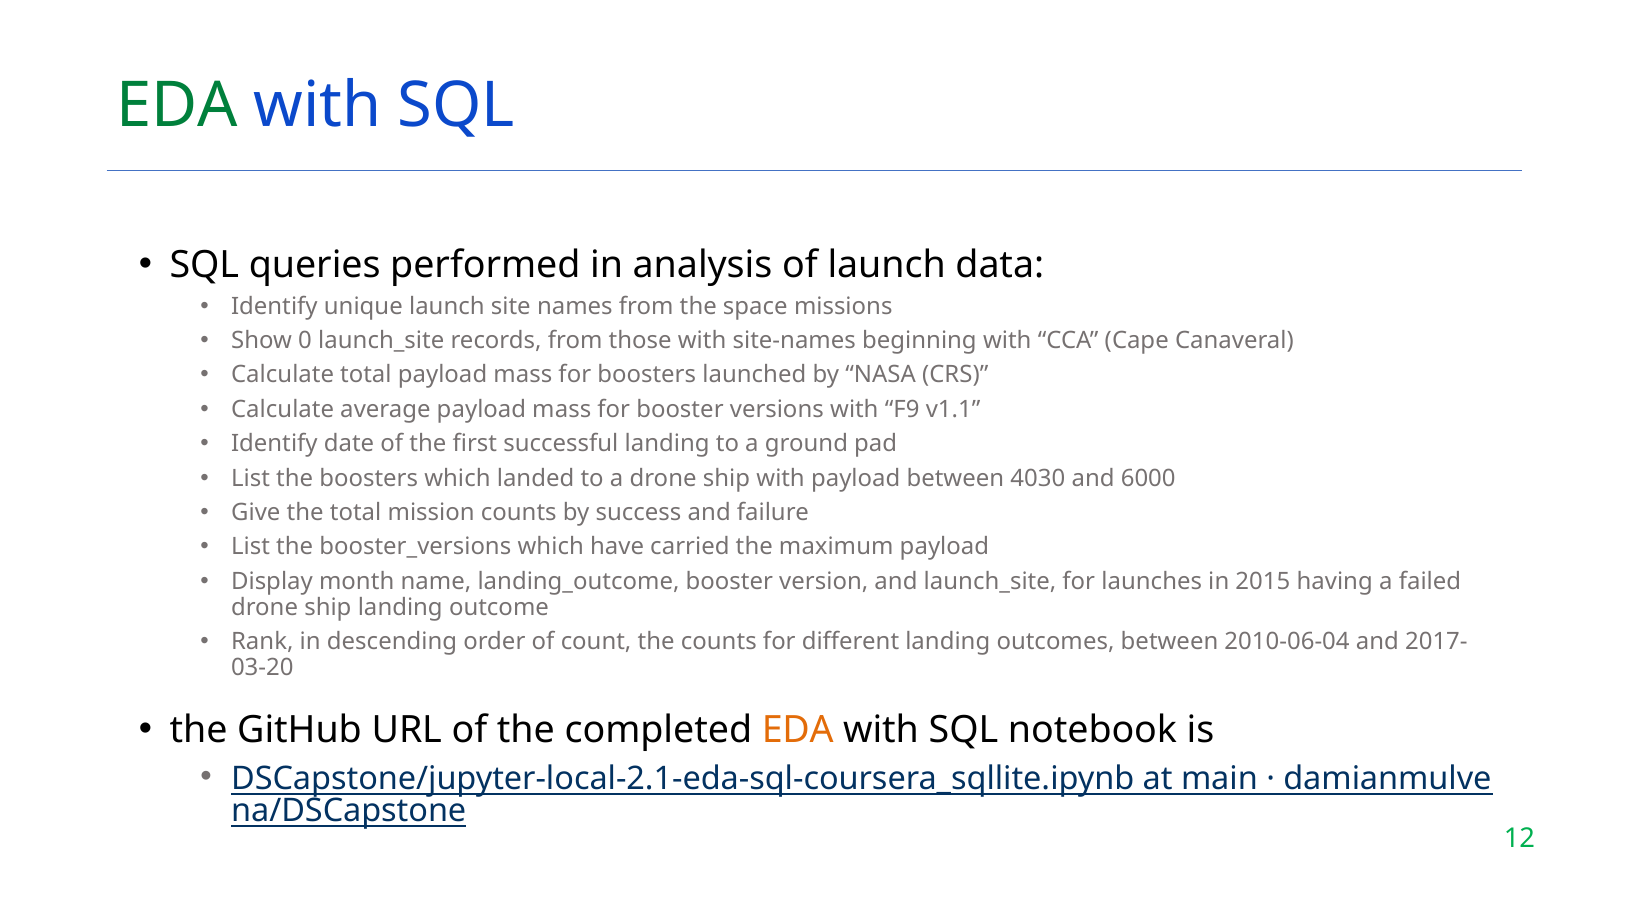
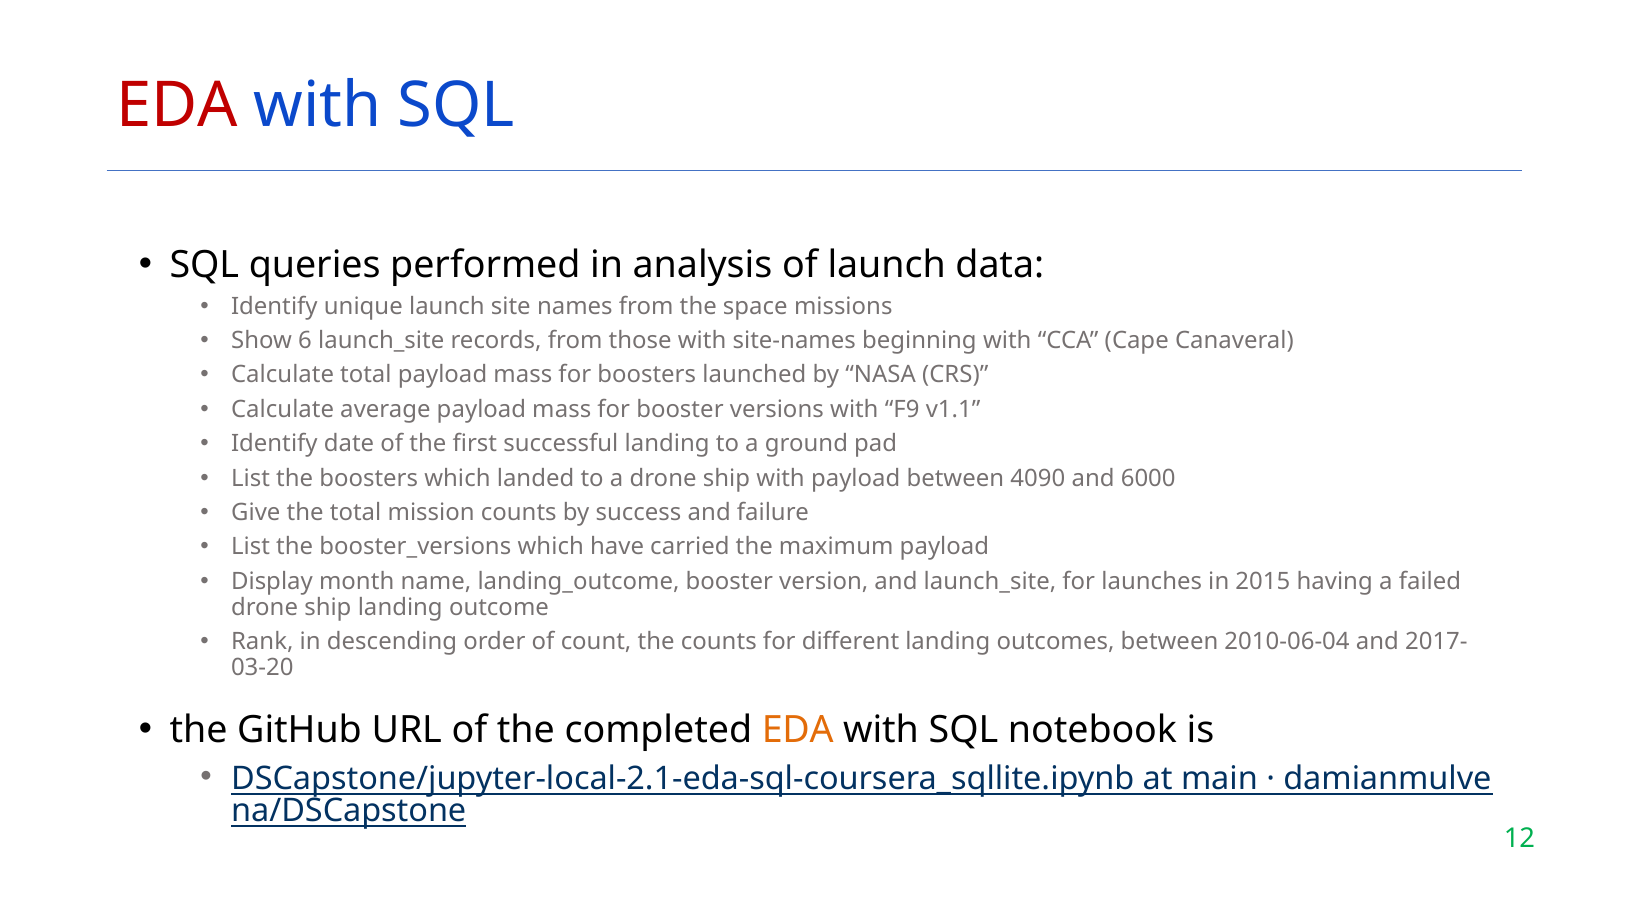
EDA colour: green -> red (177, 106)
0: 0 -> 6 (305, 341)
4030: 4030 -> 4090 (1038, 478)
